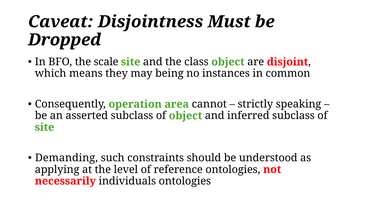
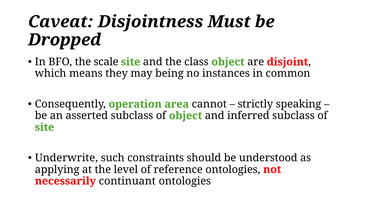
Demanding: Demanding -> Underwrite (66, 158)
individuals: individuals -> continuant (127, 181)
